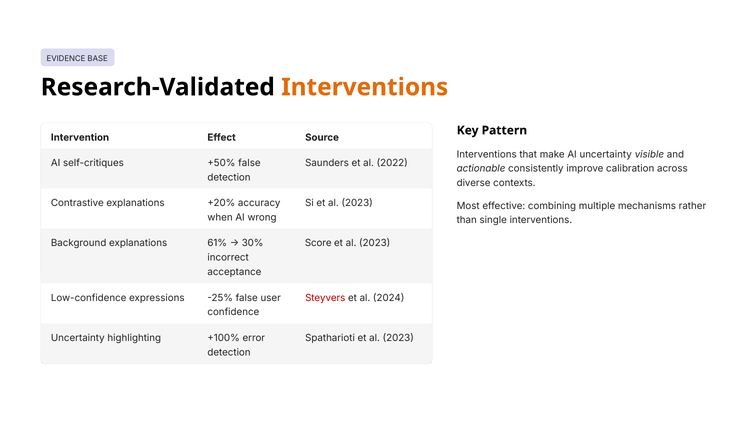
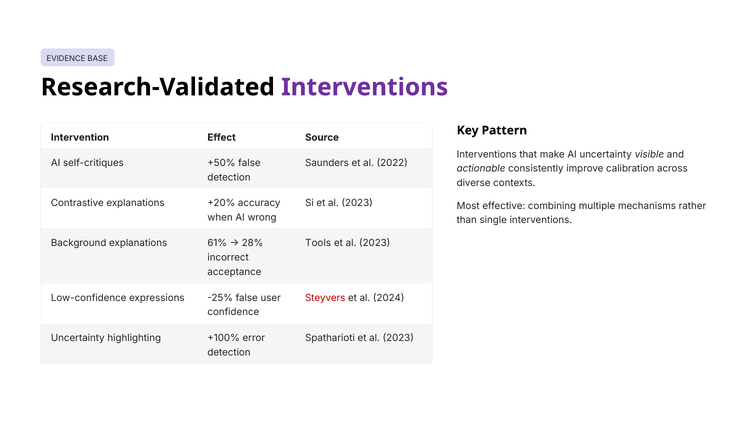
Interventions colour: orange -> purple (365, 87)
30%: 30% -> 28% (253, 243)
Score: Score -> Tools (318, 243)
